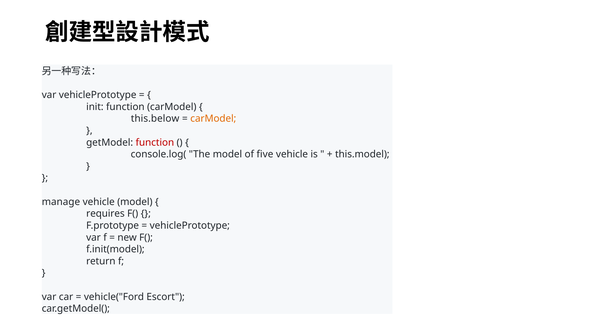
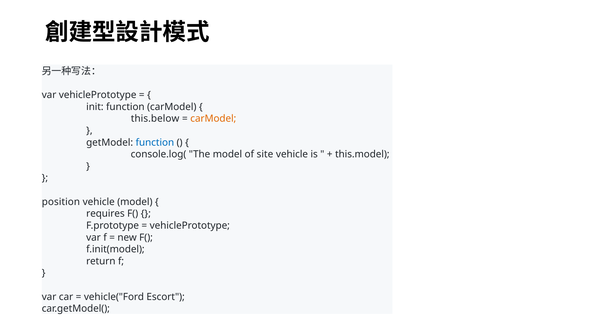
function colour: red -> blue (155, 142)
five: five -> site (265, 154)
manage: manage -> position (61, 202)
